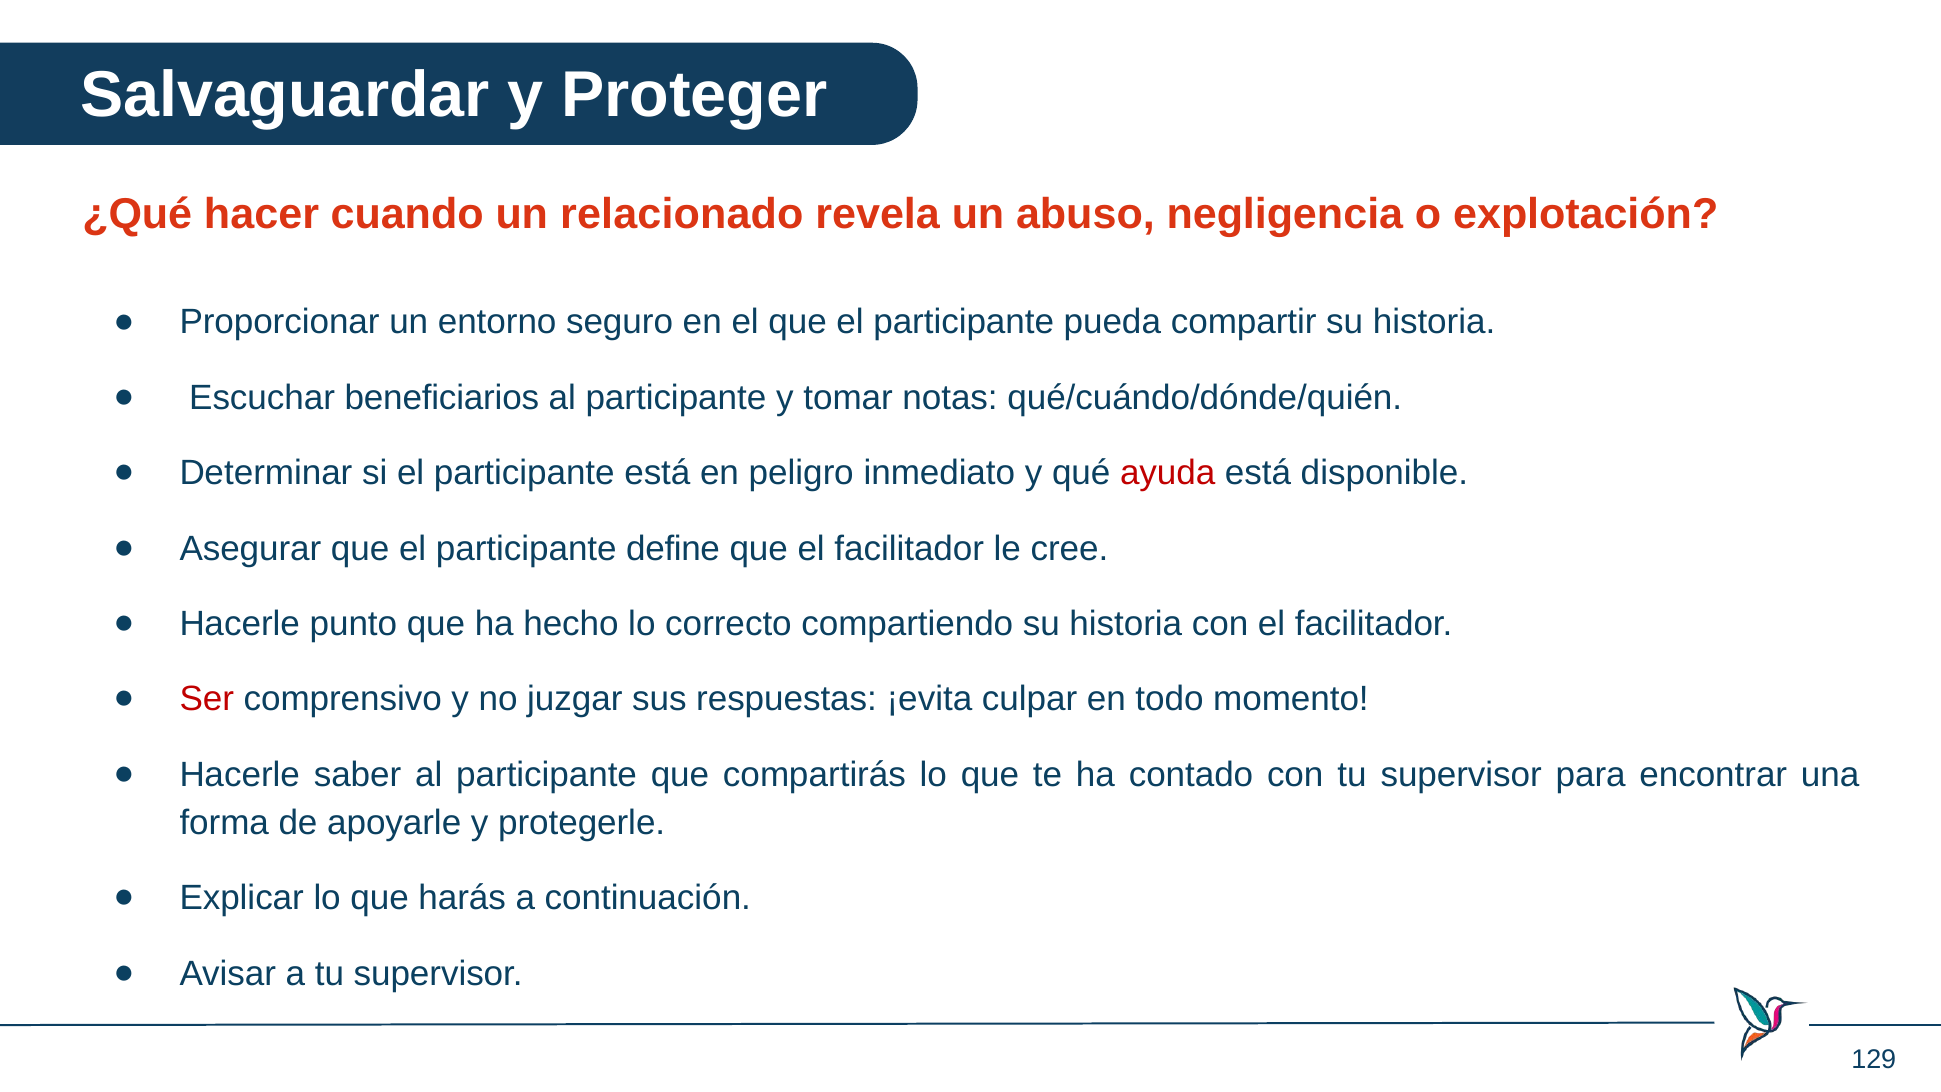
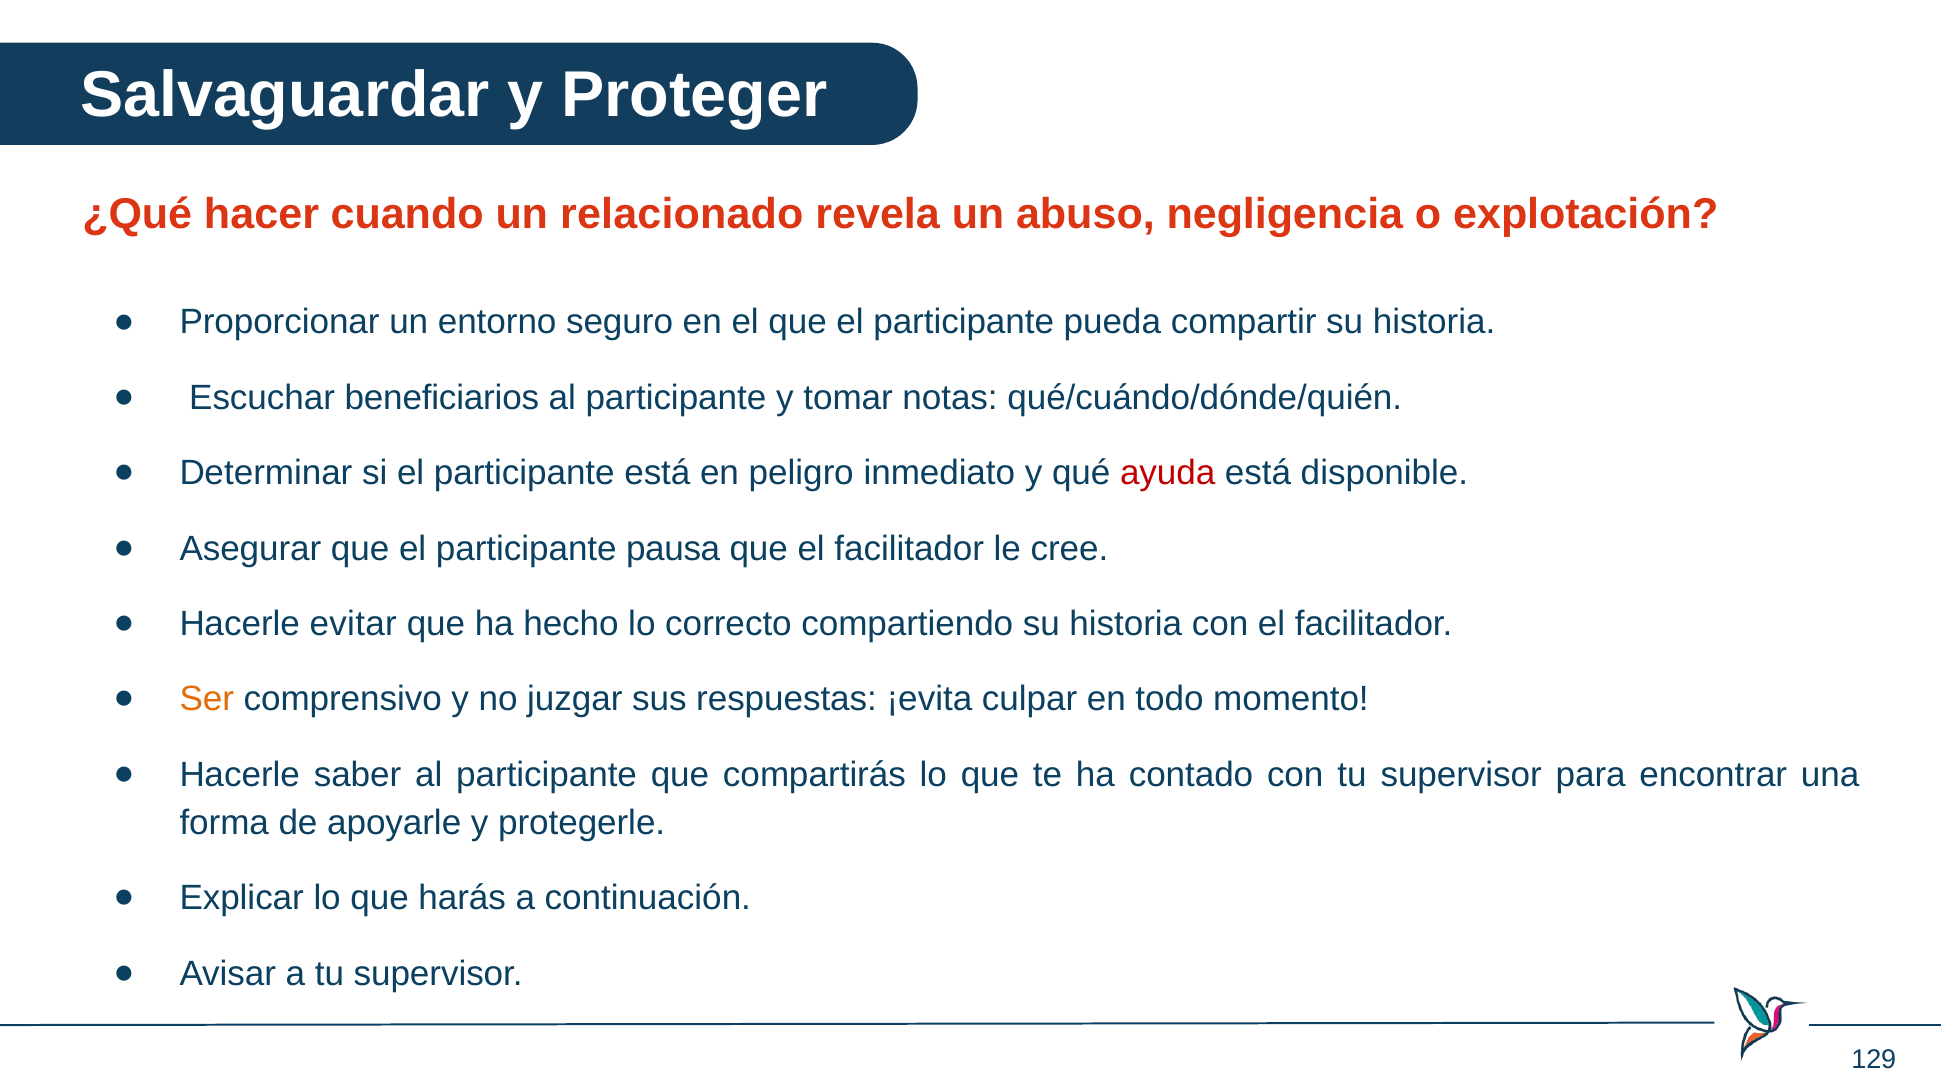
define: define -> pausa (673, 548)
punto: punto -> evitar (353, 624)
Ser colour: red -> orange (207, 699)
